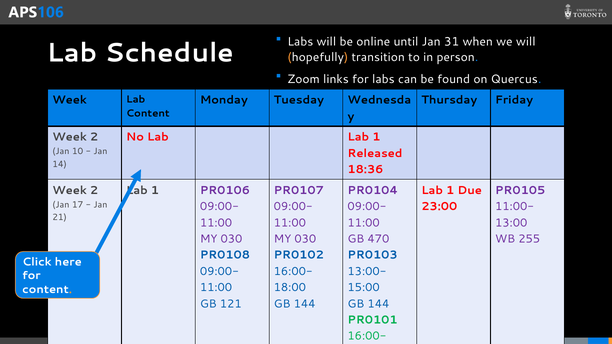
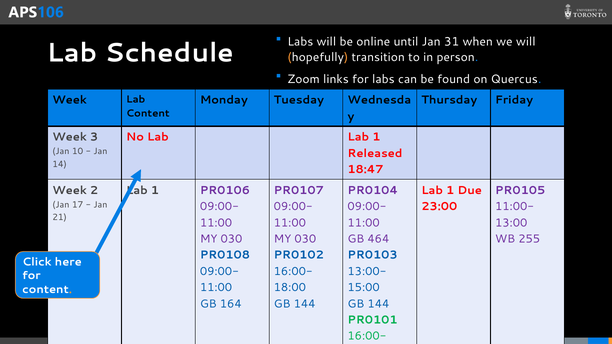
2: 2 -> 3 (94, 137)
18:36: 18:36 -> 18:47 (365, 170)
470: 470 -> 464 (378, 239)
121: 121 -> 164 (231, 304)
